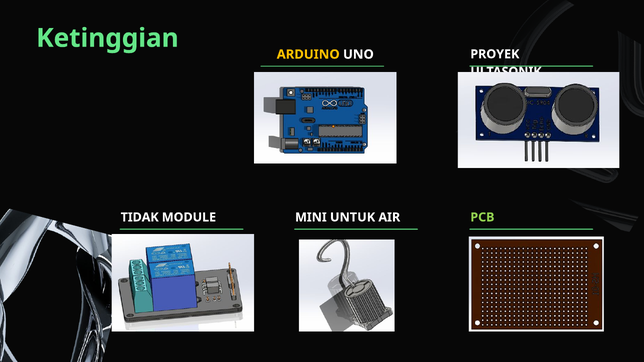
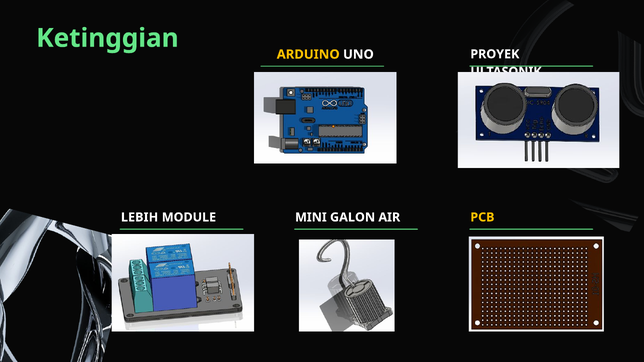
TIDAK: TIDAK -> LEBIH (140, 217)
UNTUK: UNTUK -> GALON (353, 217)
PCB colour: light green -> yellow (482, 217)
